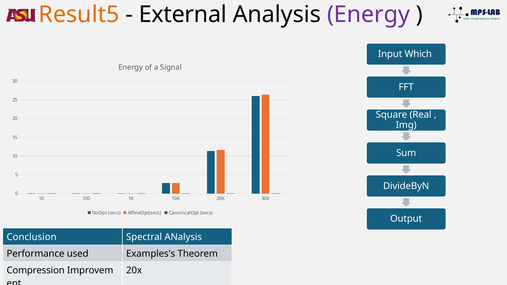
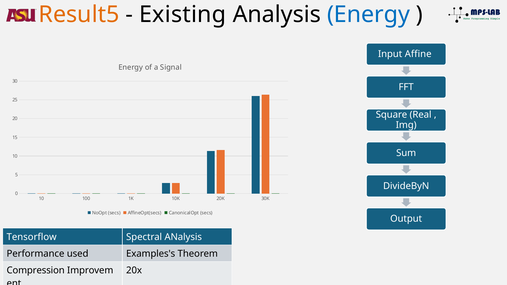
External: External -> Existing (183, 15)
Energy colour: purple -> blue (368, 15)
Which: Which -> Affine (418, 54)
Conclusion: Conclusion -> Tensorflow (32, 237)
